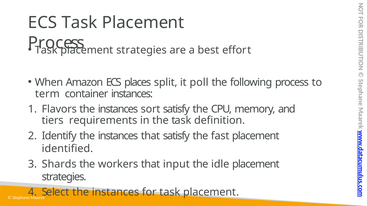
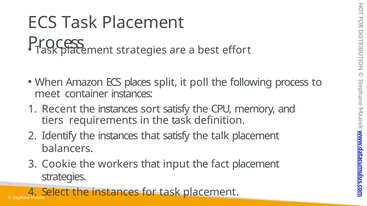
term: term -> meet (47, 94)
Flavors: Flavors -> Recent (59, 109)
fast: fast -> talk (220, 136)
identified: identified -> balancers (67, 149)
Shards: Shards -> Cookie (59, 164)
idle: idle -> fact (220, 164)
